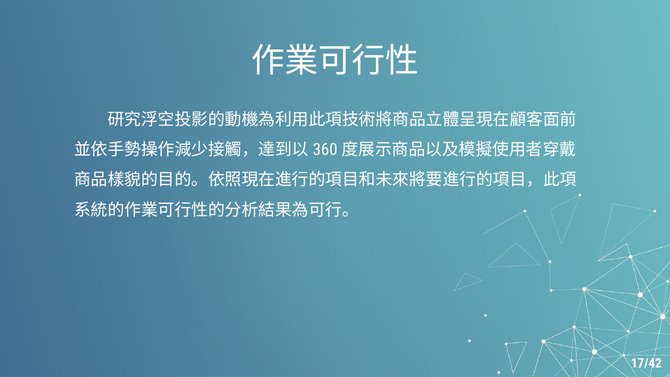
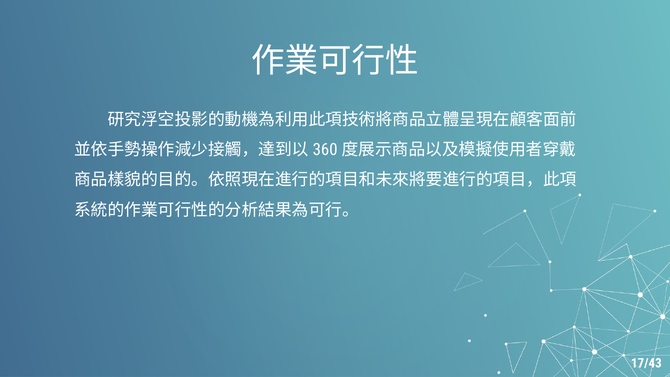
17/42: 17/42 -> 17/43 (646, 363)
